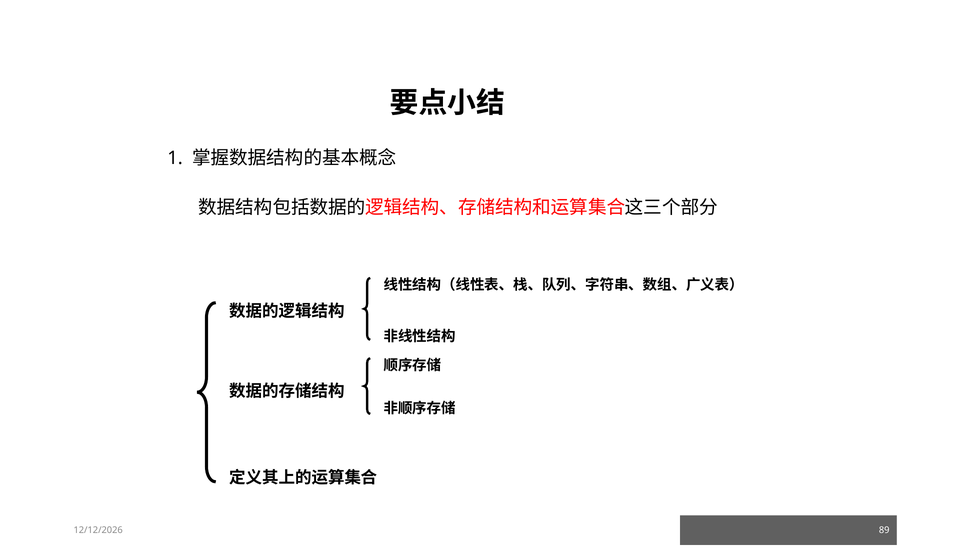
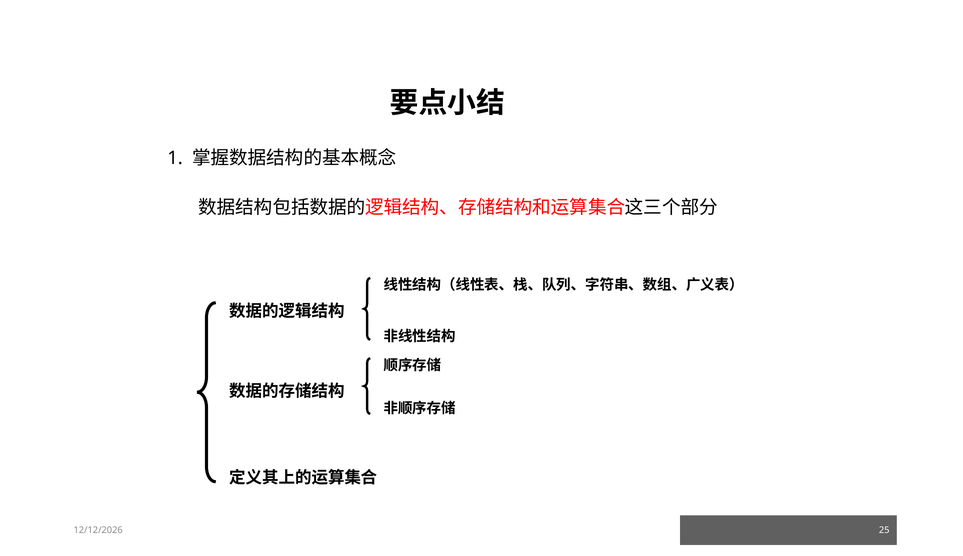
89: 89 -> 25 (884, 530)
